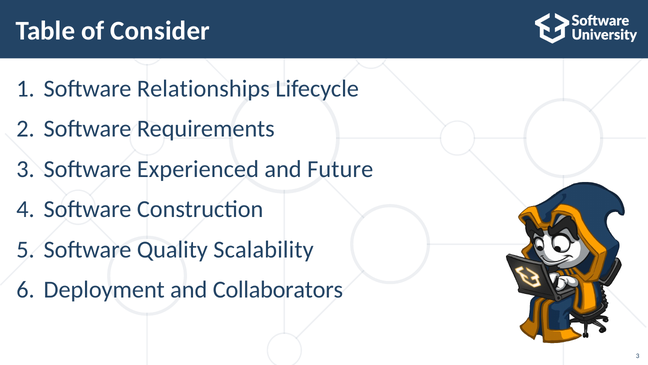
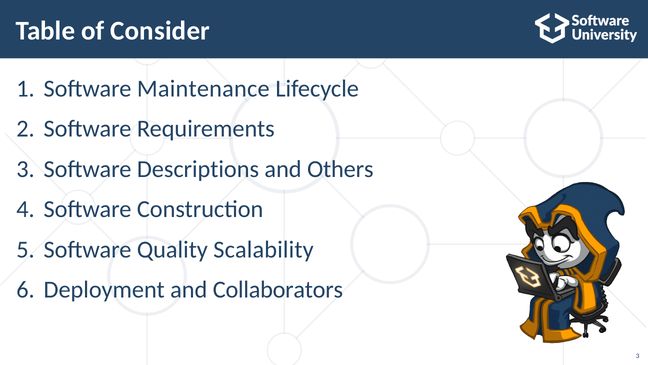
Relationships: Relationships -> Maintenance (203, 89)
Experienced: Experienced -> Descriptions (198, 169)
Future: Future -> Others (340, 169)
